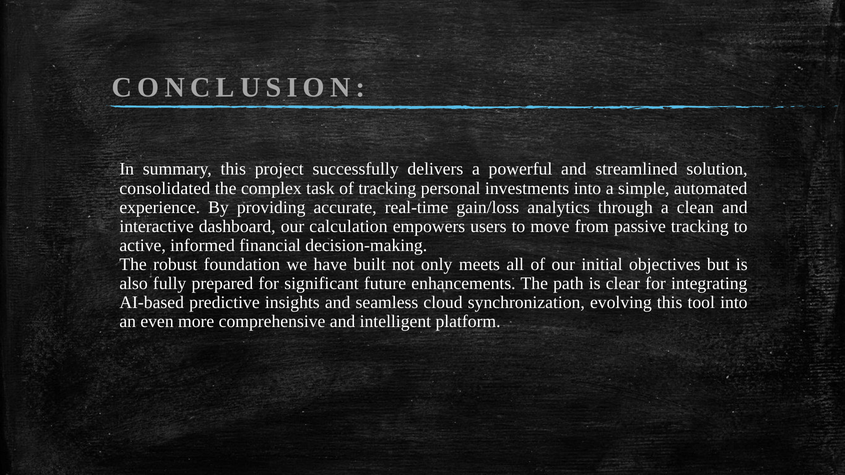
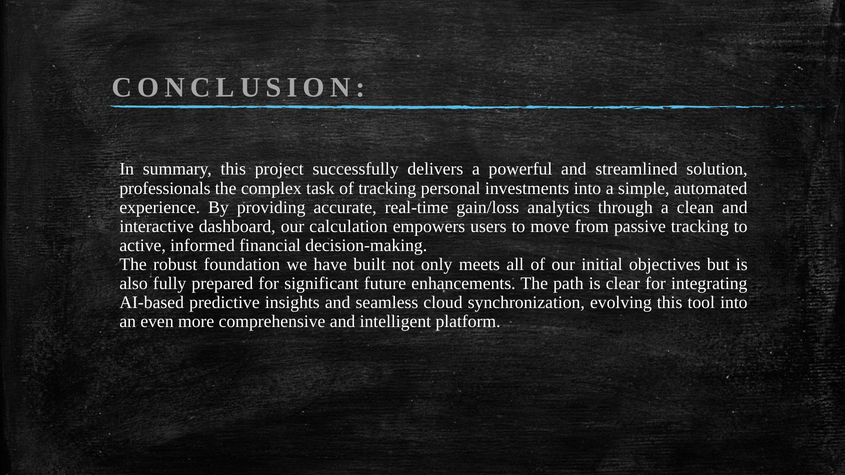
consolidated: consolidated -> professionals (165, 188)
